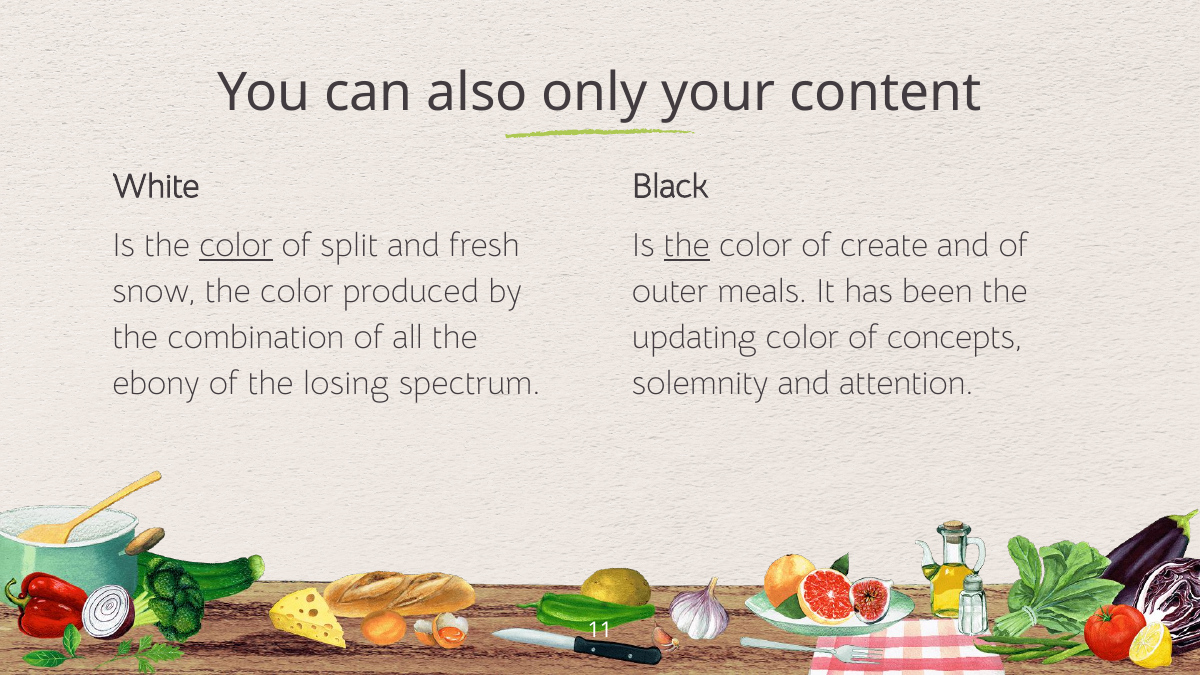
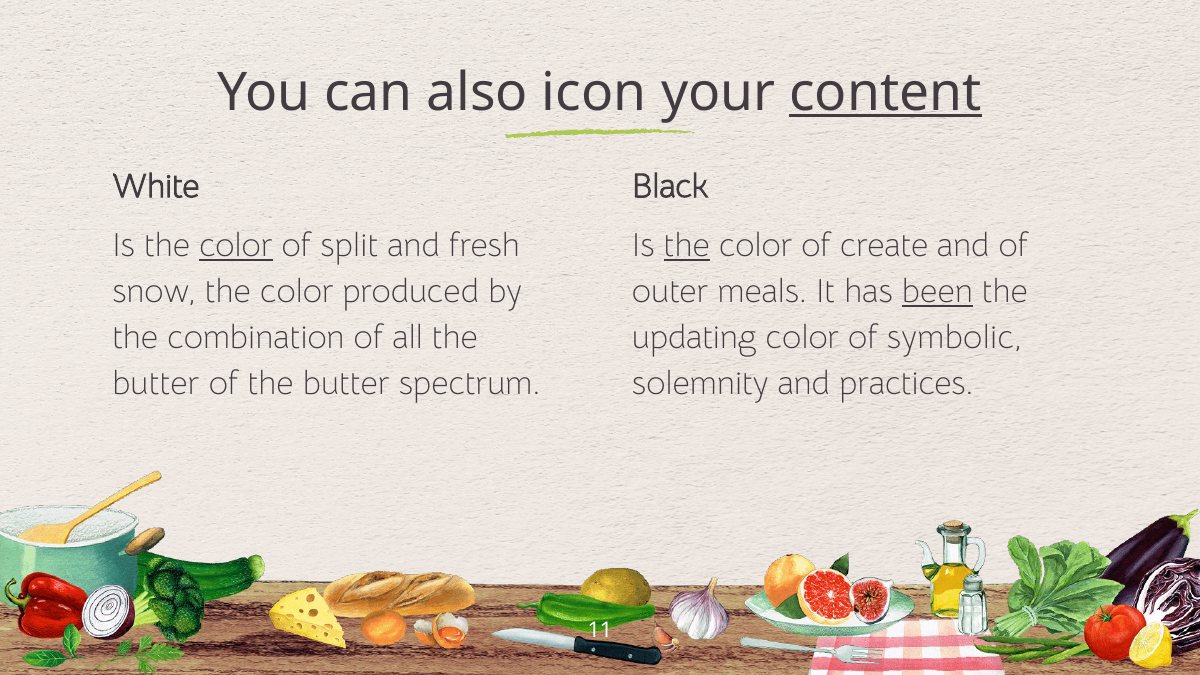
only: only -> icon (594, 93)
content underline: none -> present (886, 93)
been underline: none -> present (937, 291)
concepts: concepts -> symbolic (954, 337)
ebony: ebony -> butter (156, 383)
of the losing: losing -> butter (346, 383)
attention: attention -> practices (906, 383)
